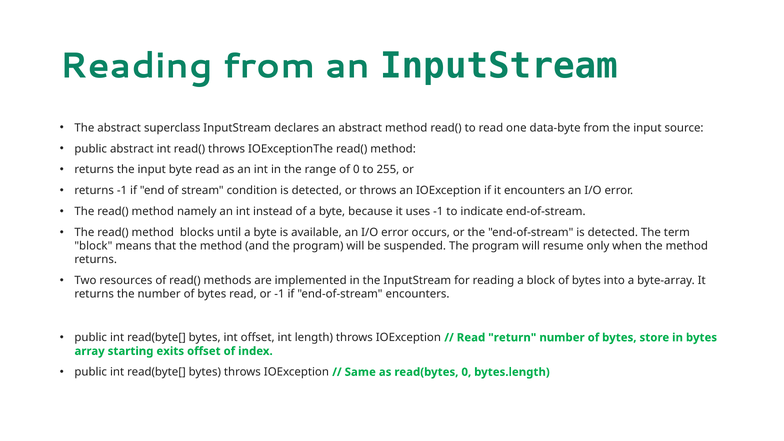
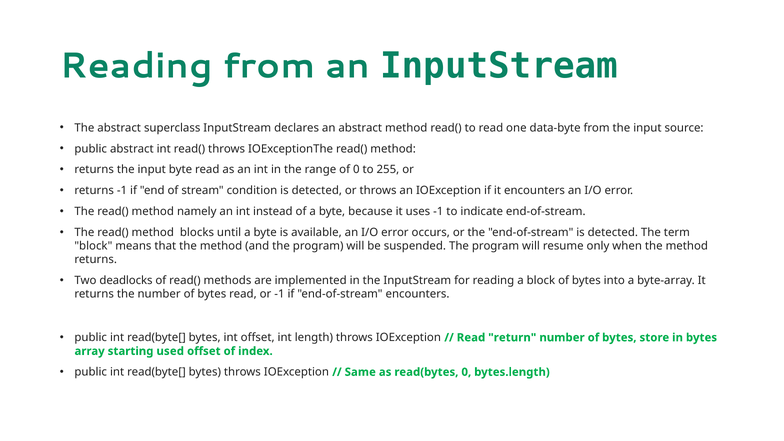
resources: resources -> deadlocks (126, 281)
exits: exits -> used (170, 351)
